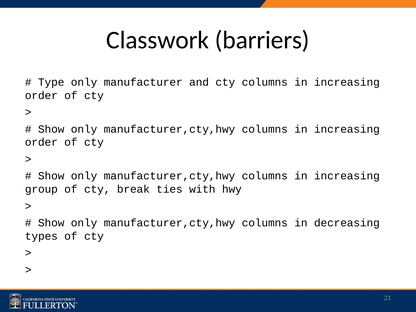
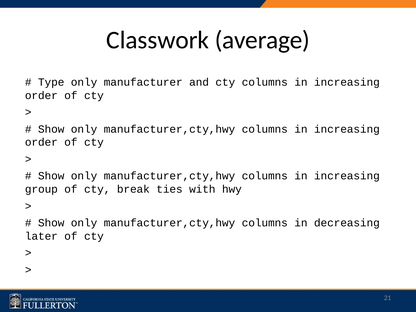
barriers: barriers -> average (262, 40)
types: types -> later (41, 236)
